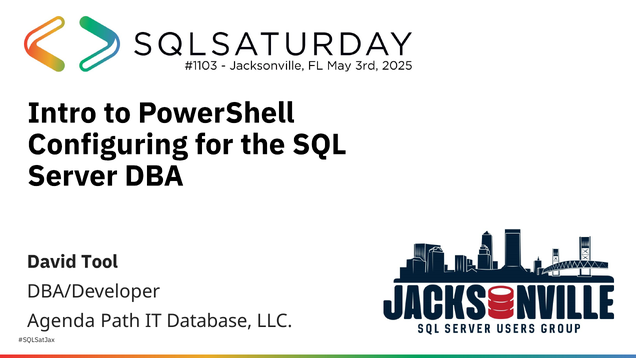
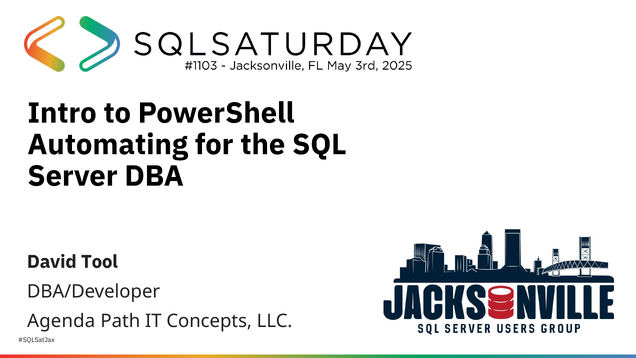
Configuring: Configuring -> Automating (108, 145)
Database: Database -> Concepts (209, 321)
